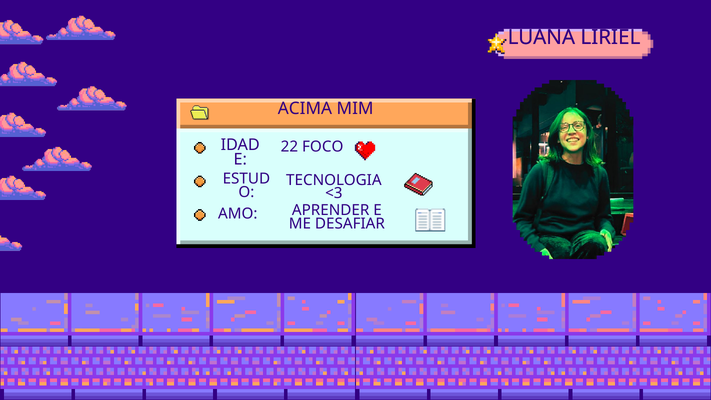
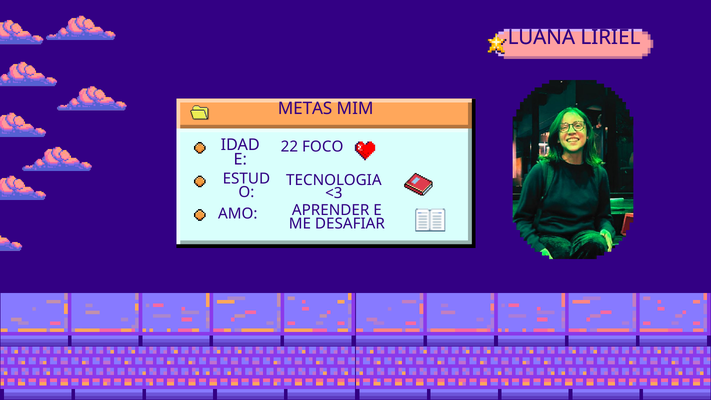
ACIMA: ACIMA -> METAS (305, 108)
